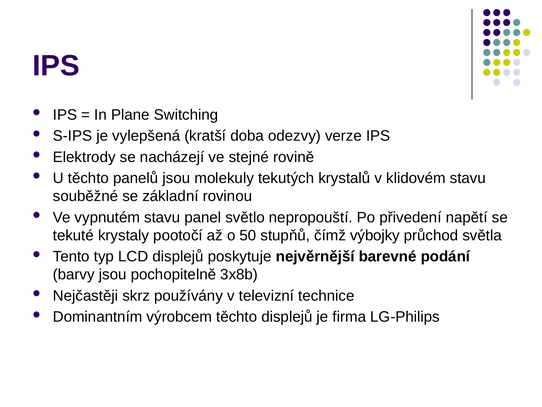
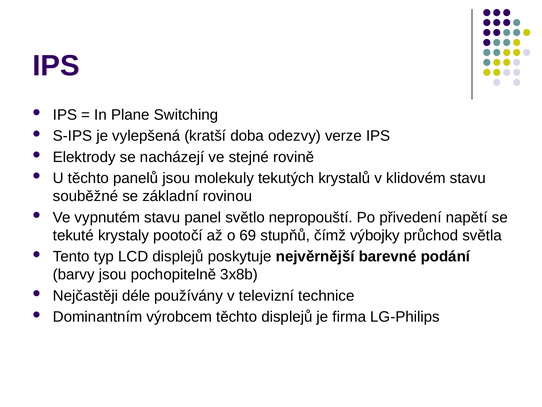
50: 50 -> 69 (248, 235)
skrz: skrz -> déle (136, 295)
